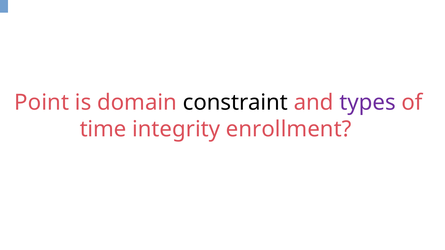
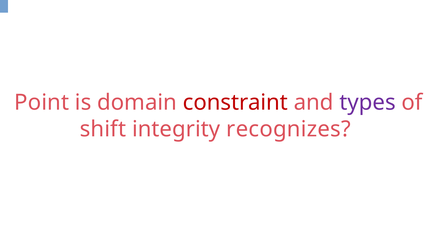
constraint colour: black -> red (235, 103)
time: time -> shift (103, 129)
enrollment: enrollment -> recognizes (289, 129)
